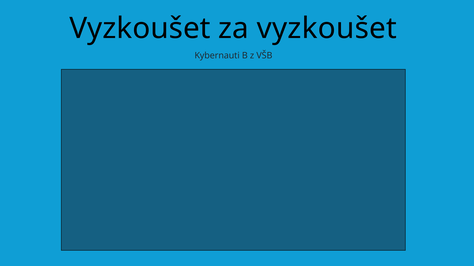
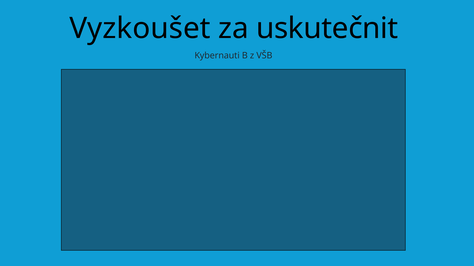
za vyzkoušet: vyzkoušet -> uskutečnit (327, 28)
